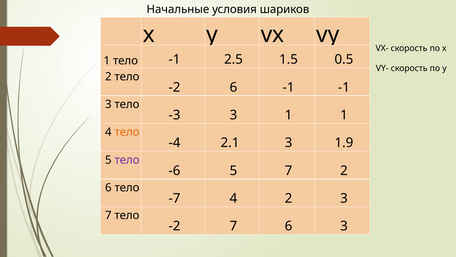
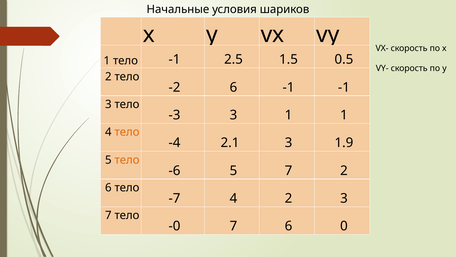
тело colour: purple -> orange (127, 160)
-2: -2 -> -0 (174, 226)
6 3: 3 -> 0 (344, 226)
